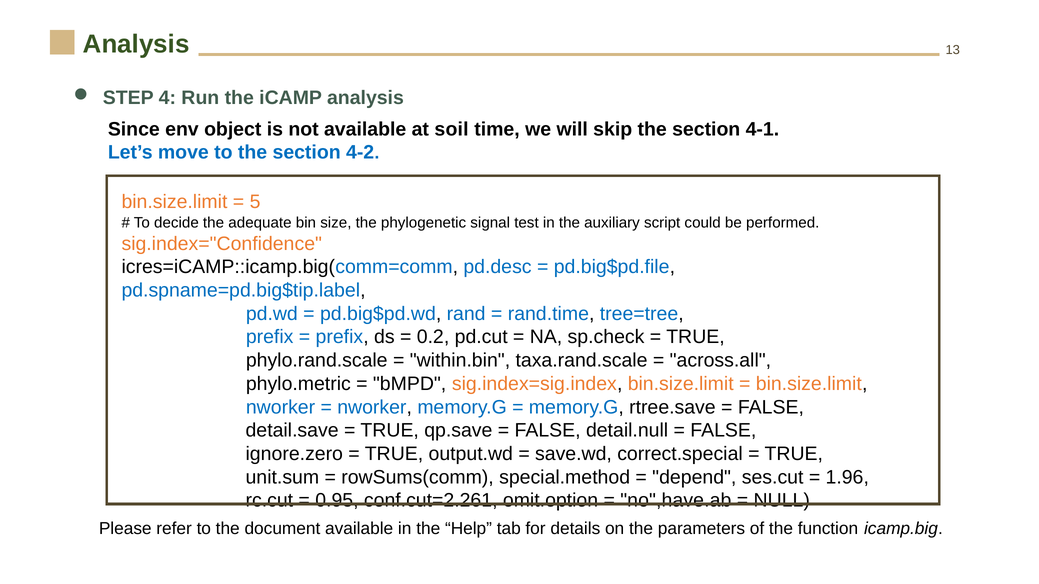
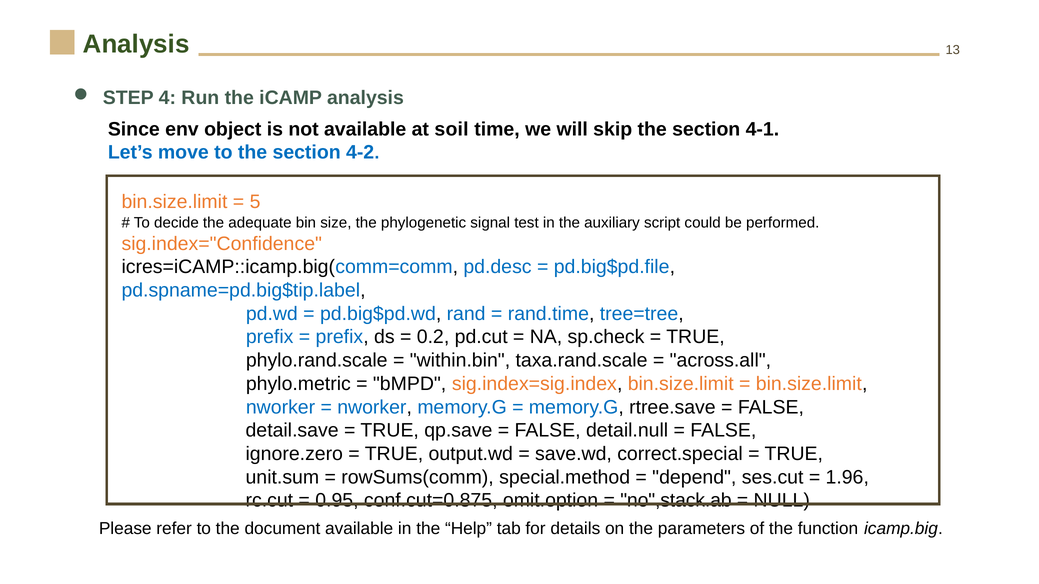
conf.cut=2.261: conf.cut=2.261 -> conf.cut=0.875 (431, 501)
no",have.ab: no",have.ab -> no",stack.ab (676, 501)
